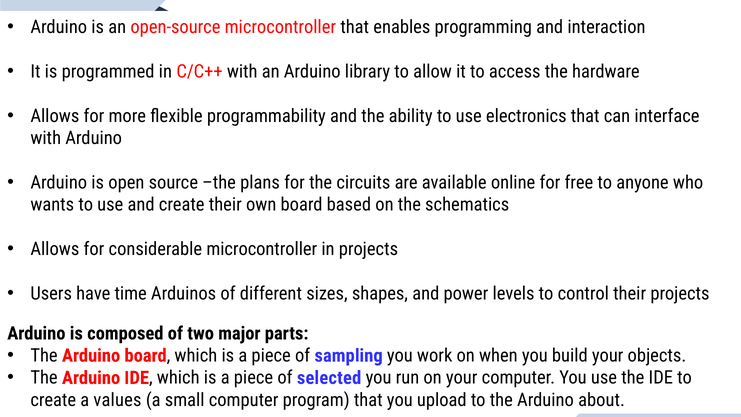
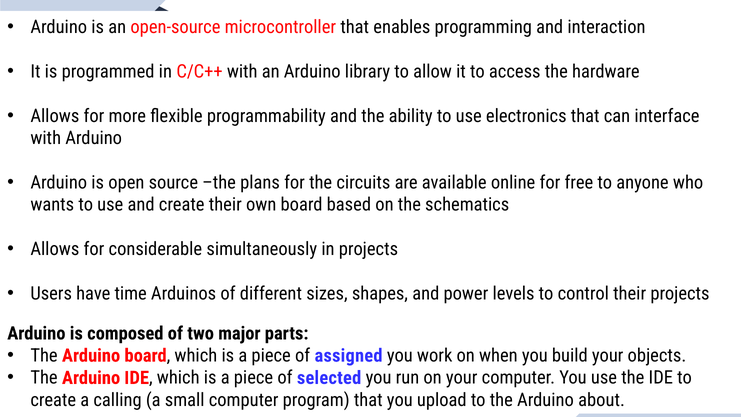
considerable microcontroller: microcontroller -> simultaneously (262, 249)
sampling: sampling -> assigned (349, 355)
values: values -> calling (118, 400)
